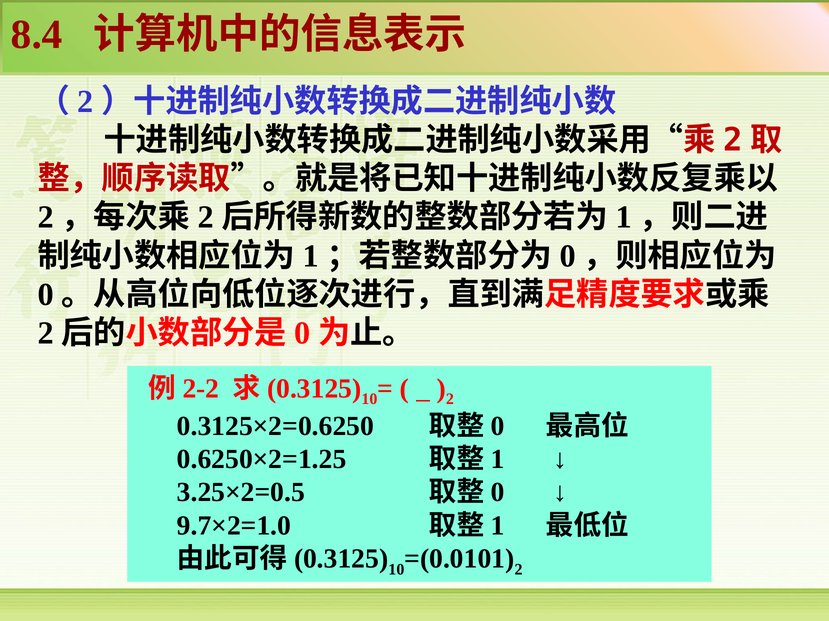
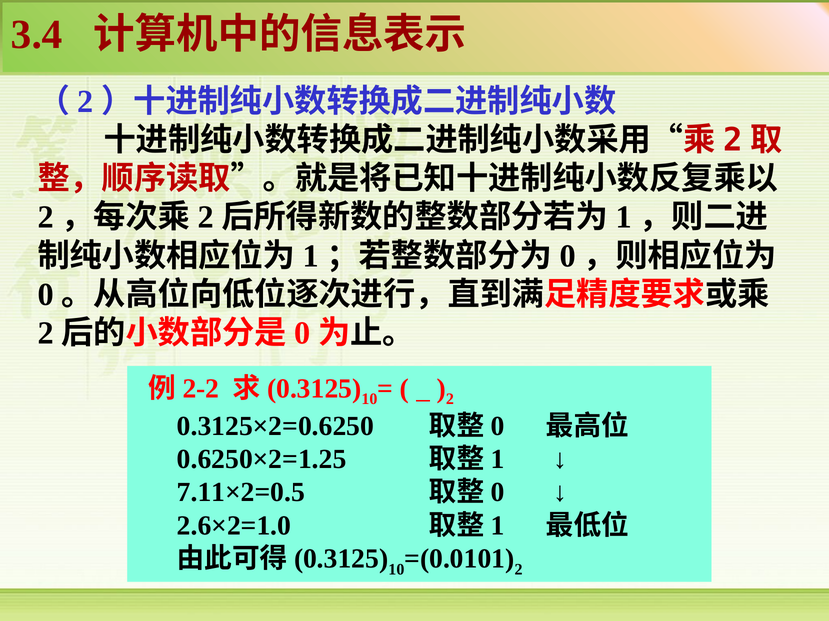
8.4: 8.4 -> 3.4 (37, 35)
3.25×2=0.5: 3.25×2=0.5 -> 7.11×2=0.5 (241, 493)
9.7×2=1.0: 9.7×2=1.0 -> 2.6×2=1.0 (234, 526)
